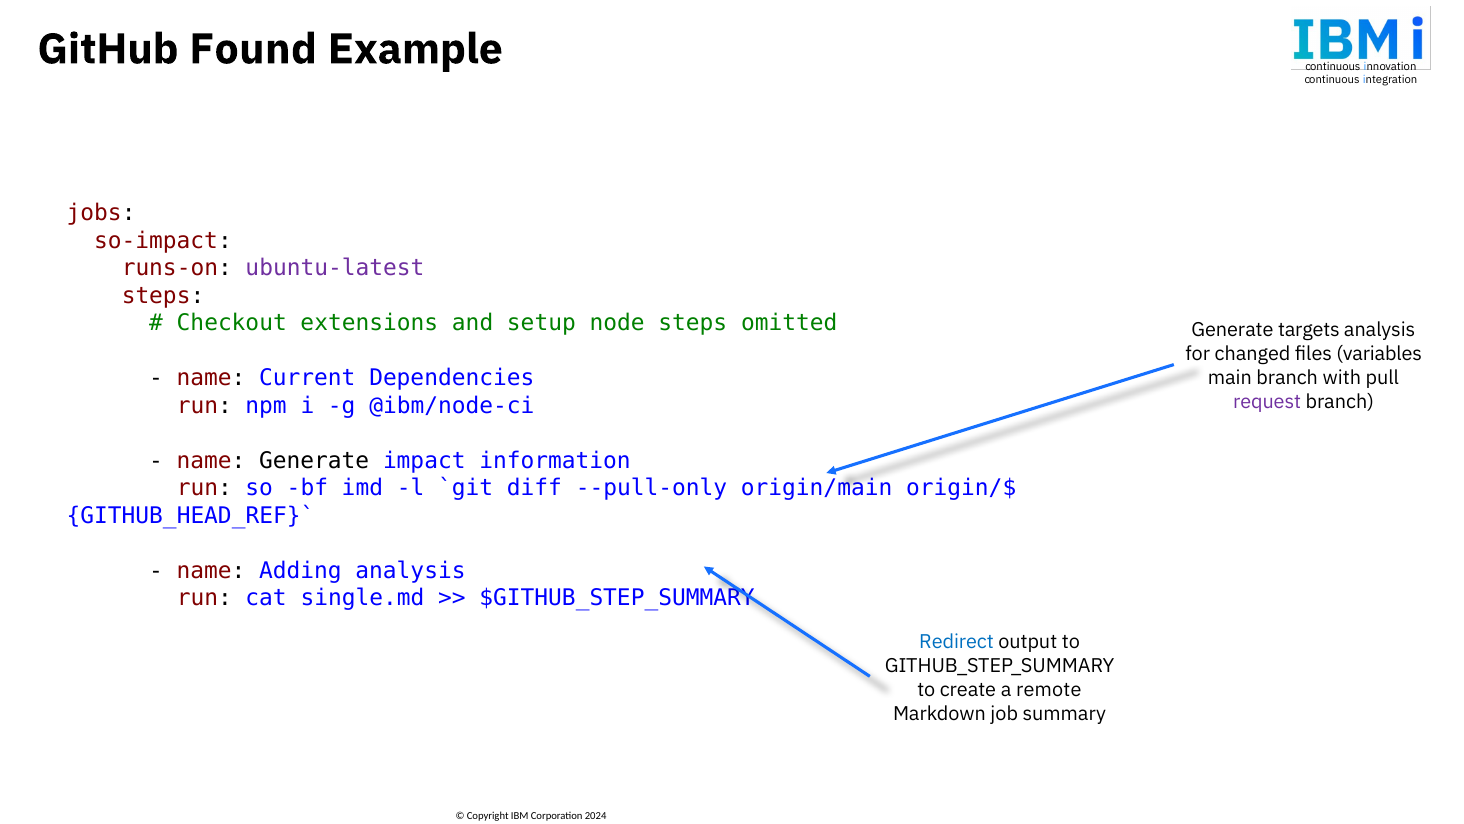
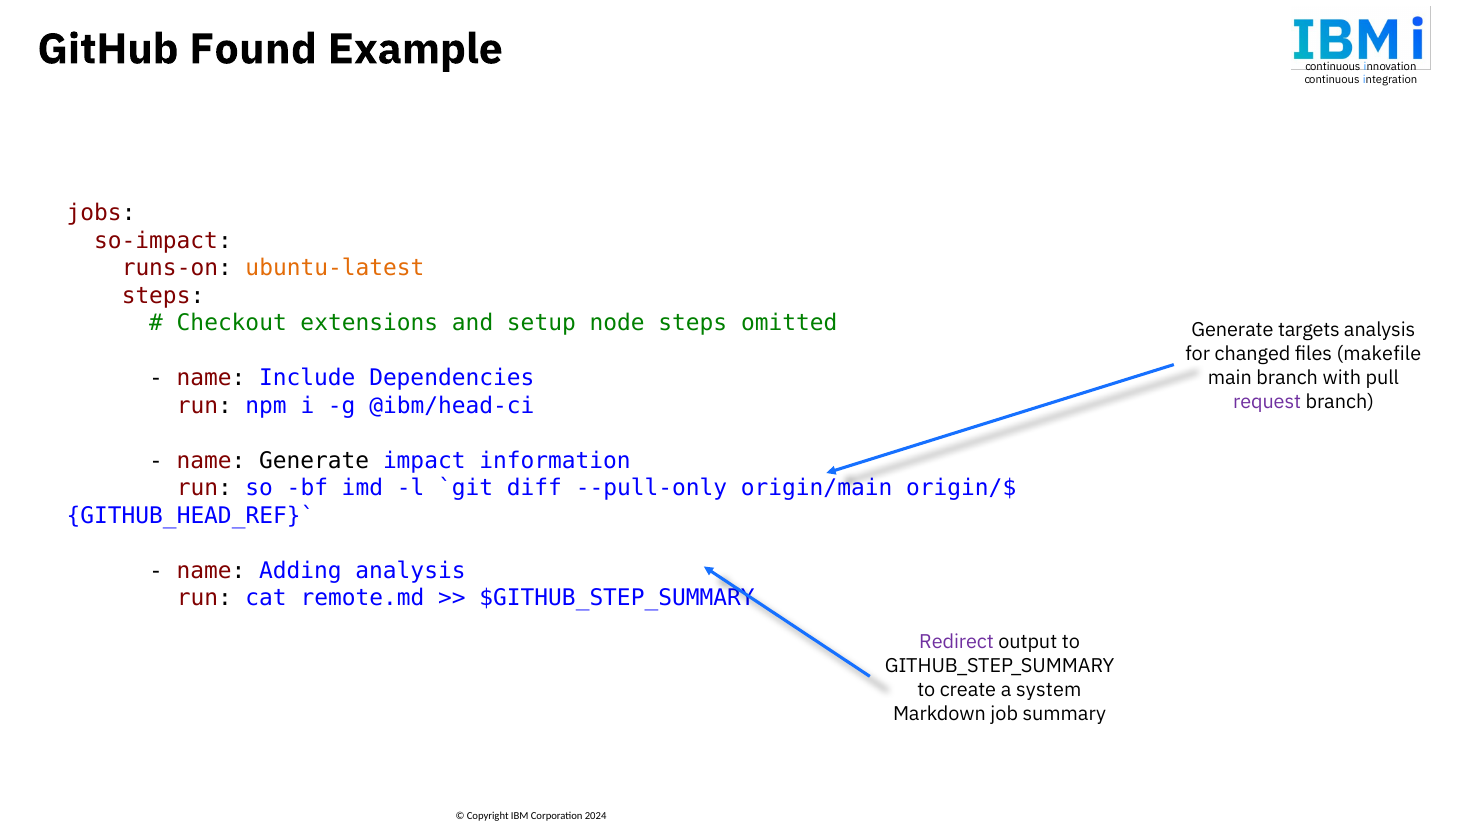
ubuntu-latest colour: purple -> orange (335, 268)
variables: variables -> makefile (1379, 354)
Current: Current -> Include (307, 378)
@ibm/node-ci: @ibm/node-ci -> @ibm/head-ci (452, 405)
single.md: single.md -> remote.md (362, 598)
Redirect colour: blue -> purple (956, 642)
remote: remote -> system (1049, 689)
